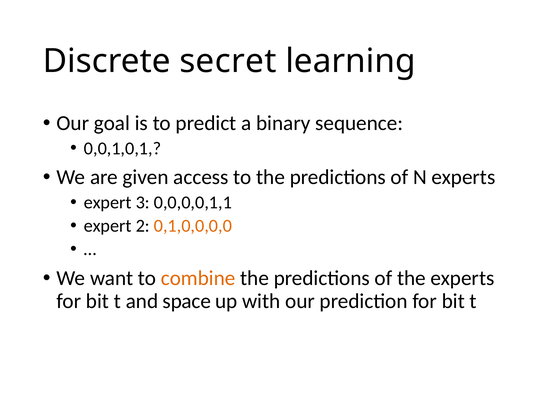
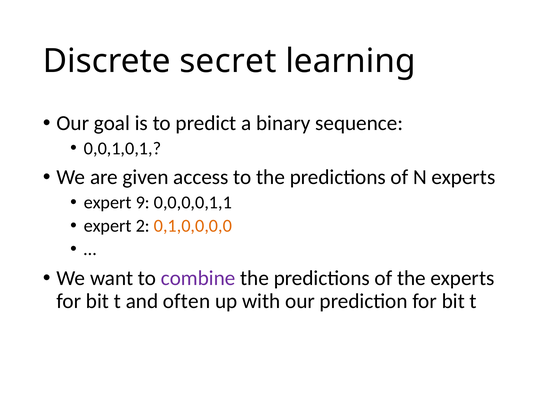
3: 3 -> 9 (143, 202)
combine colour: orange -> purple (198, 278)
space: space -> often (187, 301)
